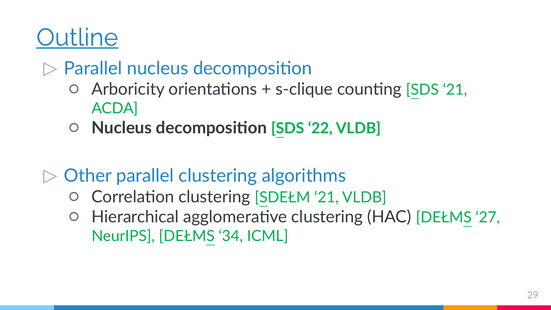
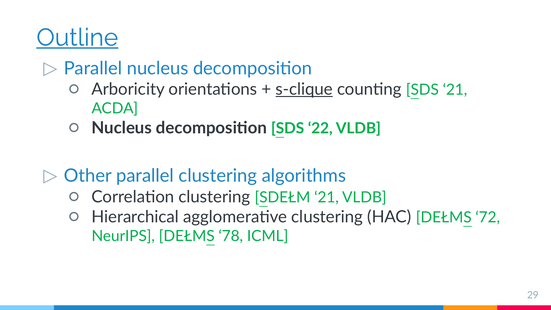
s-clique underline: none -> present (304, 89)
27: 27 -> 72 (488, 217)
34: 34 -> 78 (231, 236)
